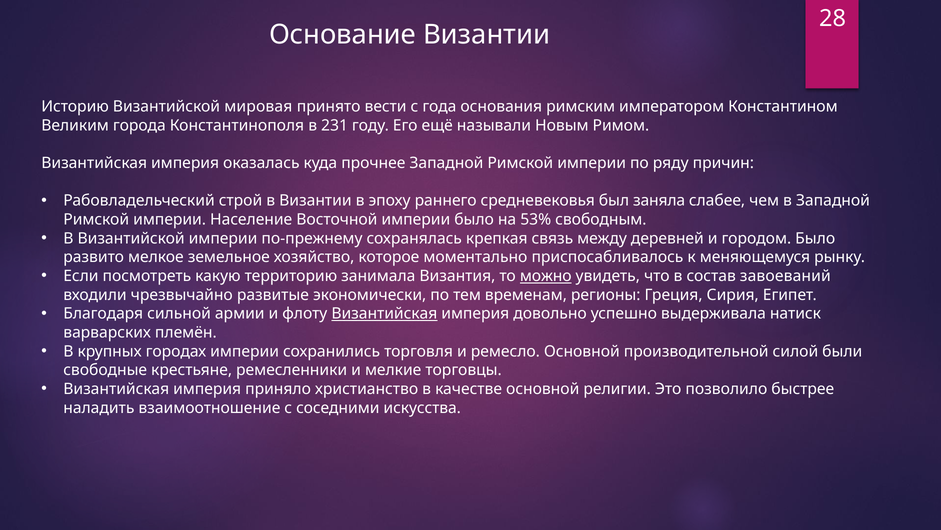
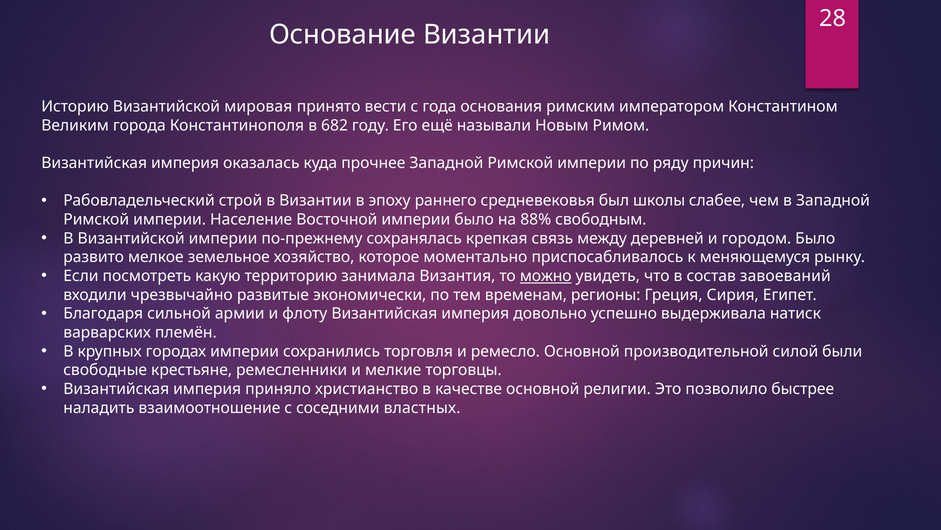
231: 231 -> 682 (335, 125)
заняла: заняла -> школы (659, 200)
53%: 53% -> 88% (536, 219)
Византийская underline: present -> none (384, 313)
искусства: искусства -> властных (422, 407)
